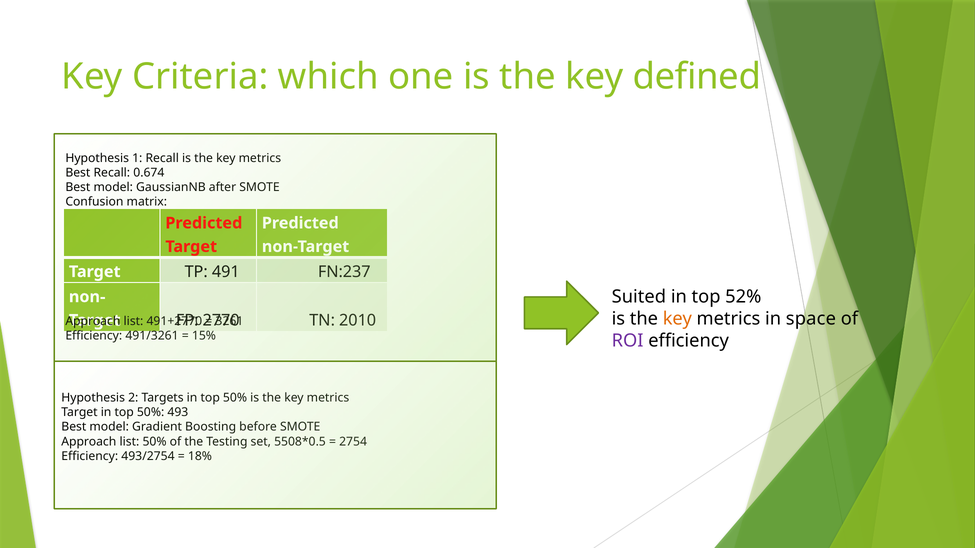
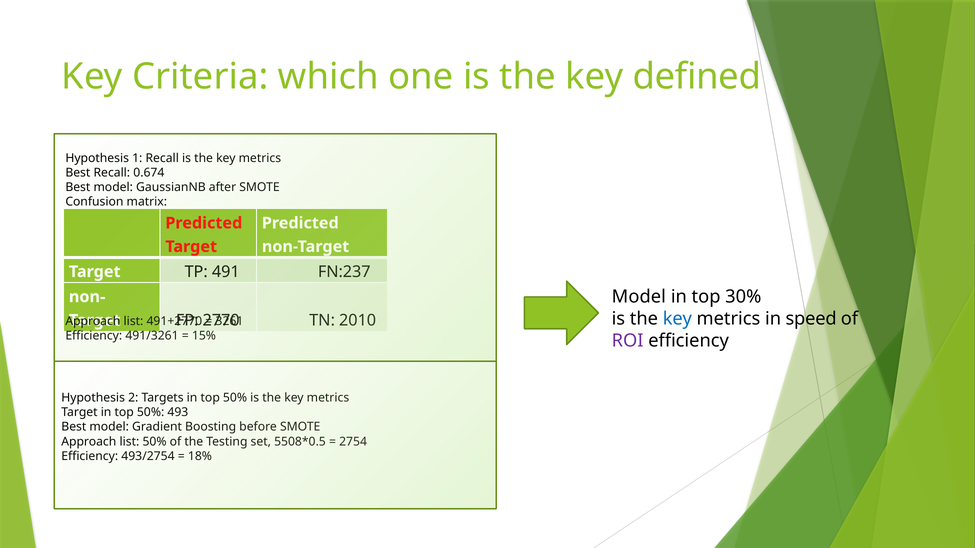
Suited: Suited -> Model (639, 297)
52%: 52% -> 30% (743, 297)
key colour: orange -> blue (677, 319)
space: space -> speed (811, 319)
